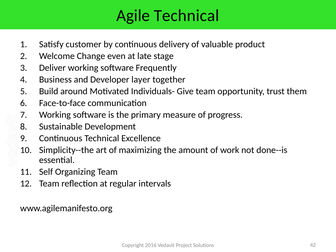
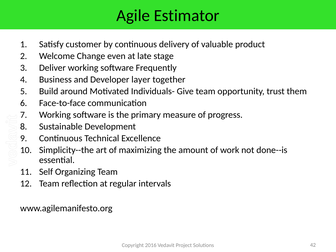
Agile Technical: Technical -> Estimator (187, 16)
